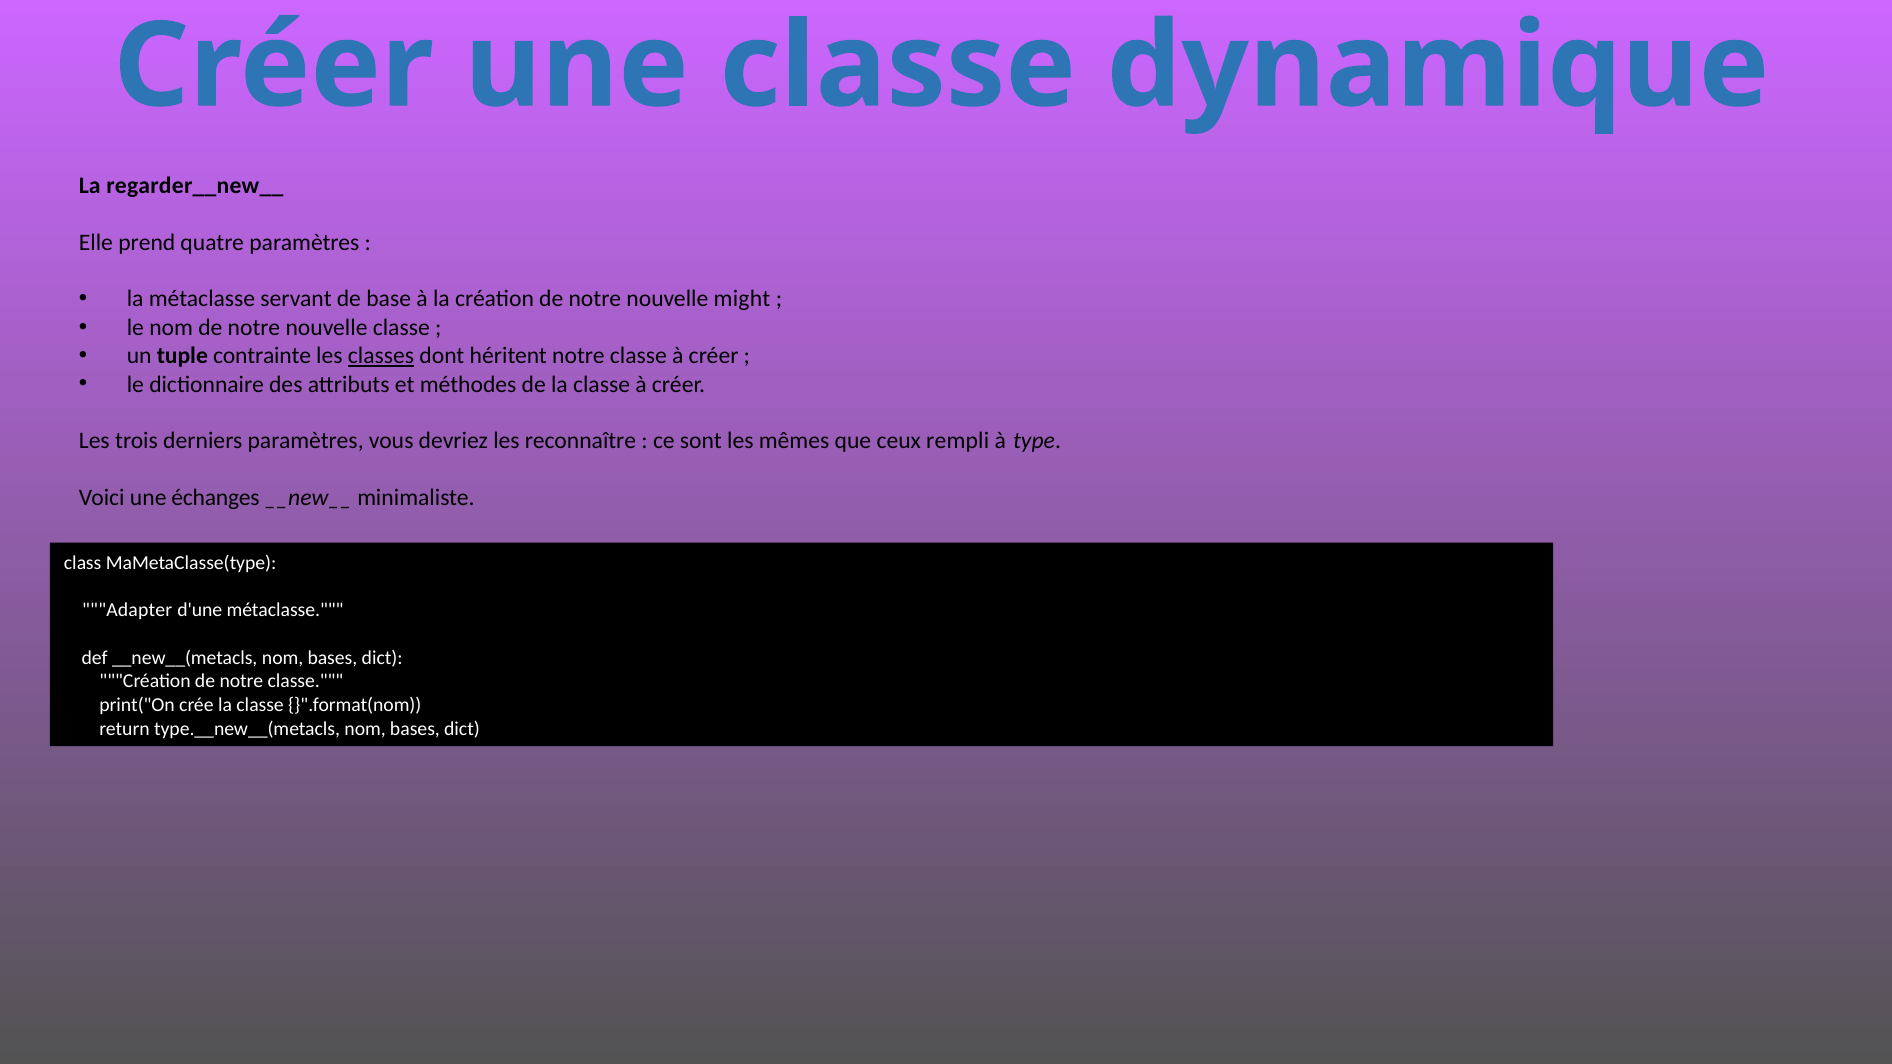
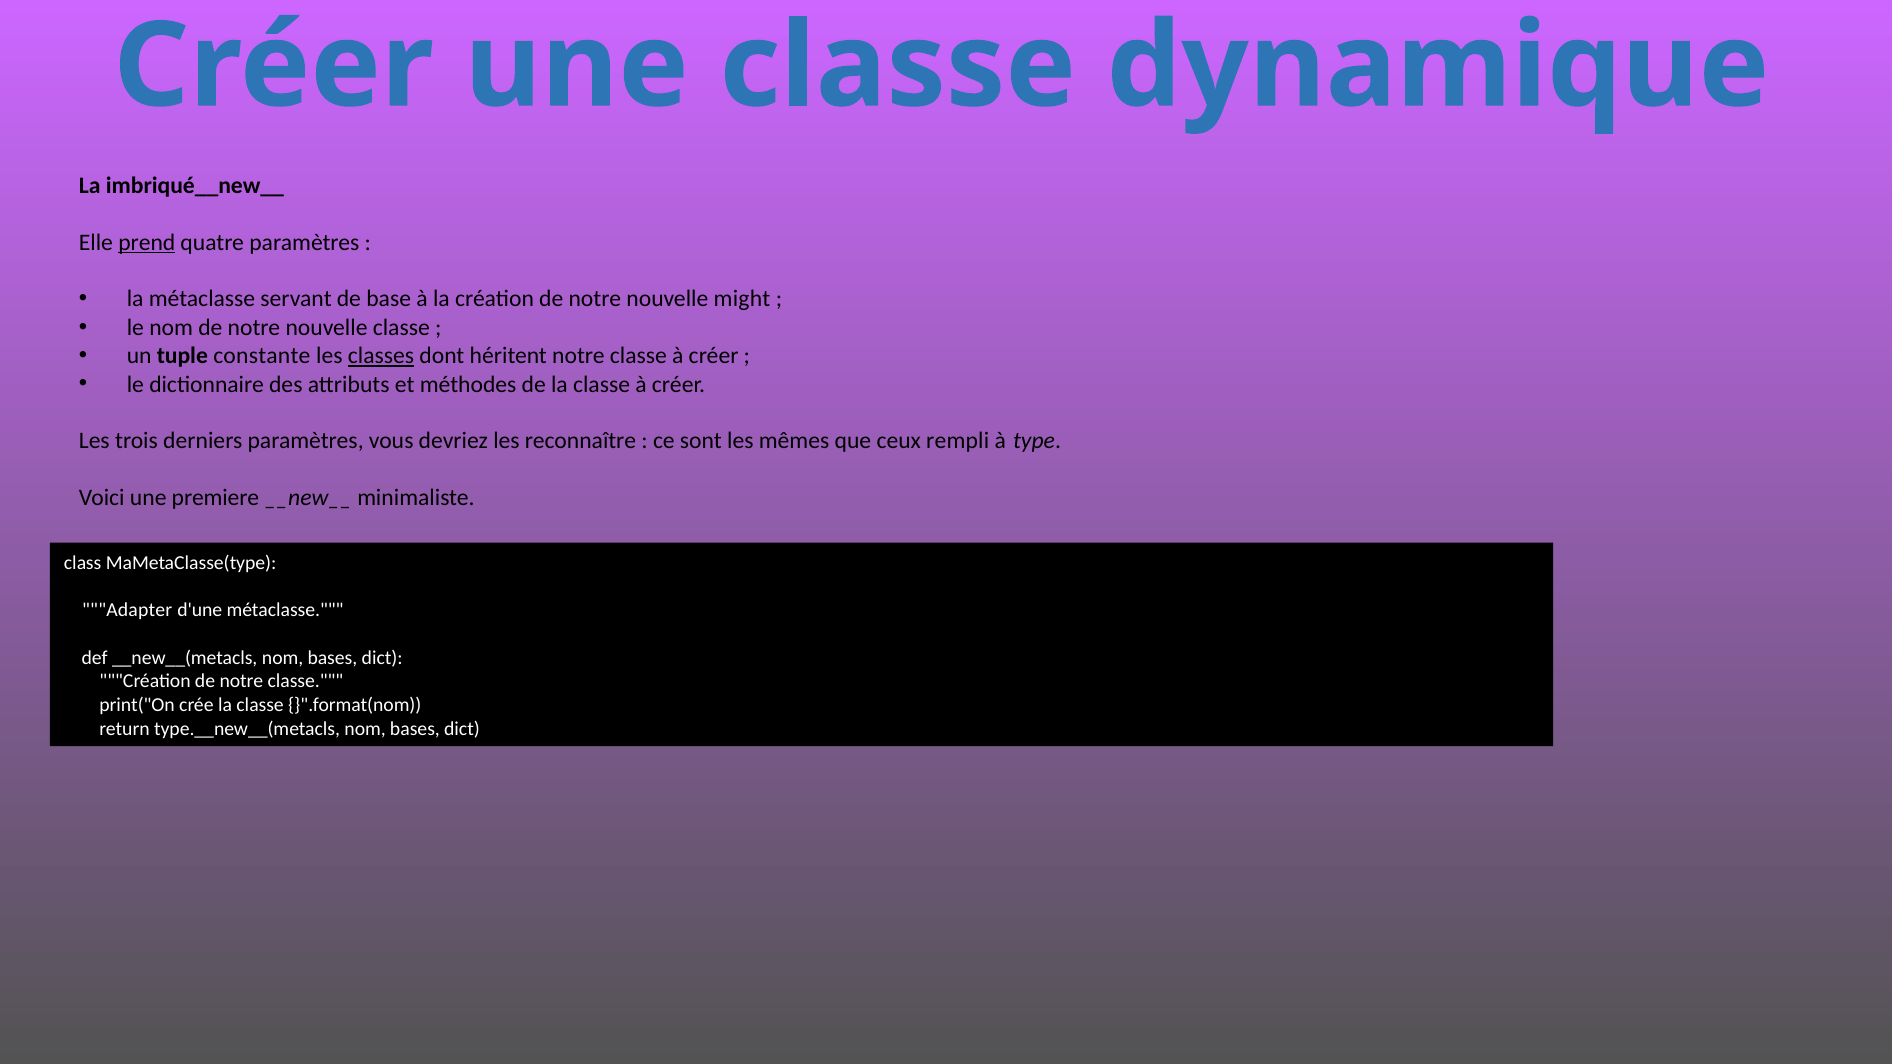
regarder__new__: regarder__new__ -> imbriqué__new__ (195, 186)
prend underline: none -> present (147, 242)
contrainte: contrainte -> constante (262, 356)
échanges: échanges -> premiere (215, 498)
